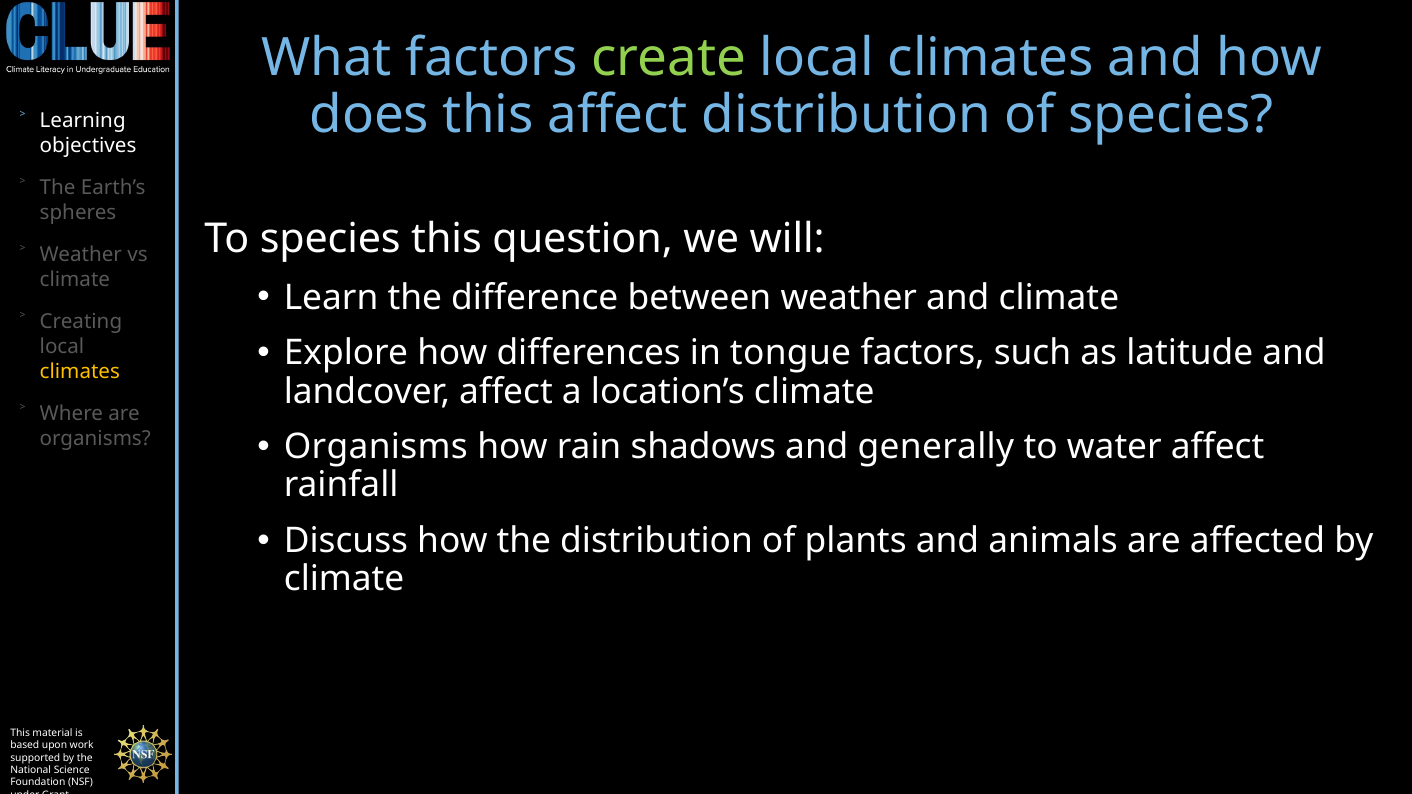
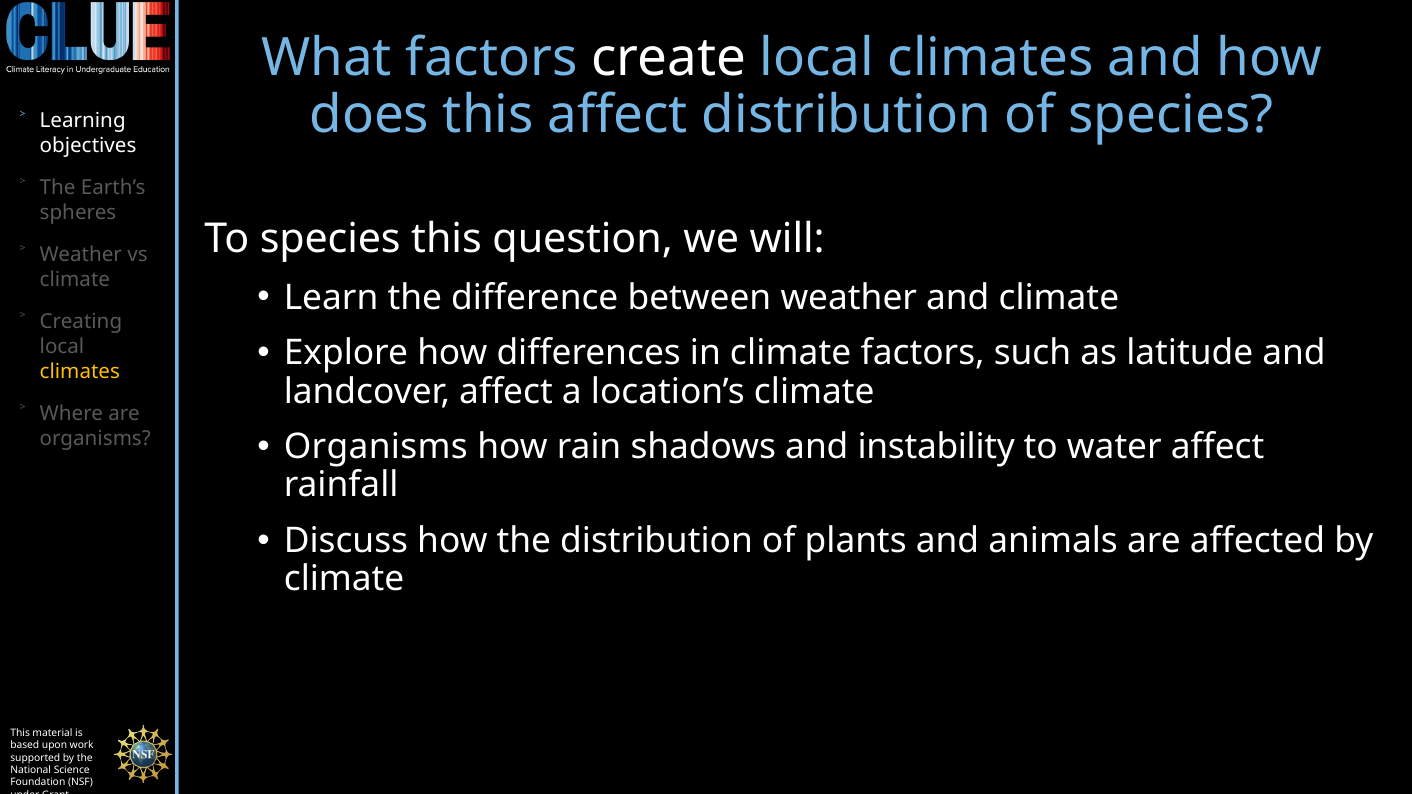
create colour: light green -> white (669, 58)
in tongue: tongue -> climate (791, 353)
generally: generally -> instability (936, 447)
